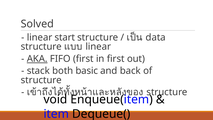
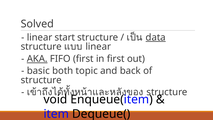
data underline: none -> present (156, 37)
stack: stack -> basic (38, 71)
basic: basic -> topic (87, 71)
